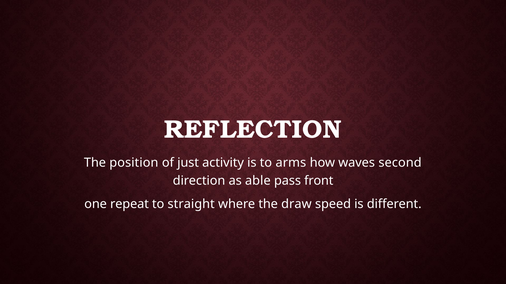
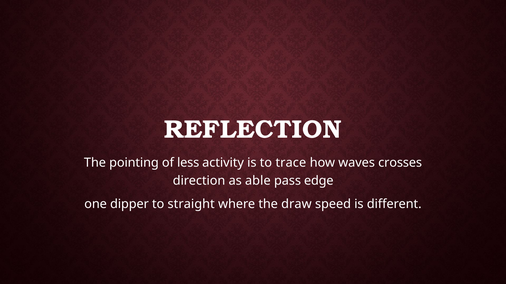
position: position -> pointing (134, 163)
just: just -> less (188, 163)
arms: arms -> trace (291, 163)
second: second -> crosses (400, 163)
front: front -> edge (319, 181)
repeat: repeat -> dipper (129, 205)
